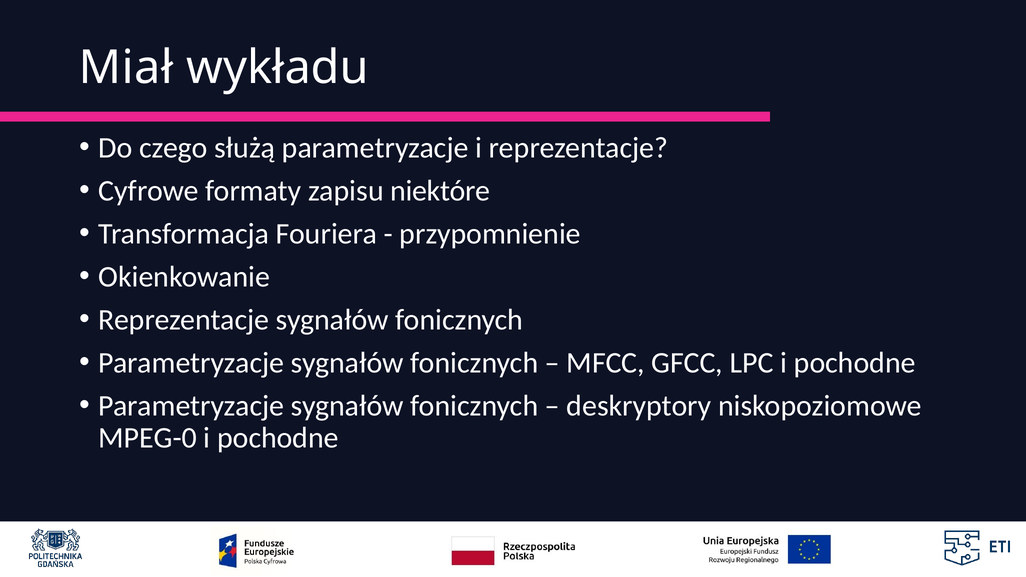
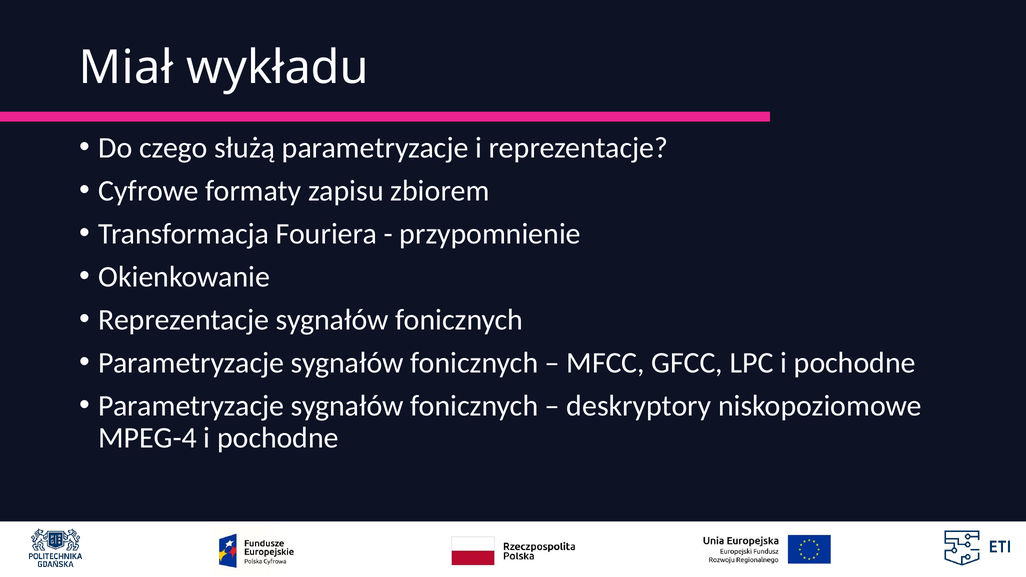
niektóre: niektóre -> zbiorem (440, 191)
MPEG-0: MPEG-0 -> MPEG-4 (148, 438)
